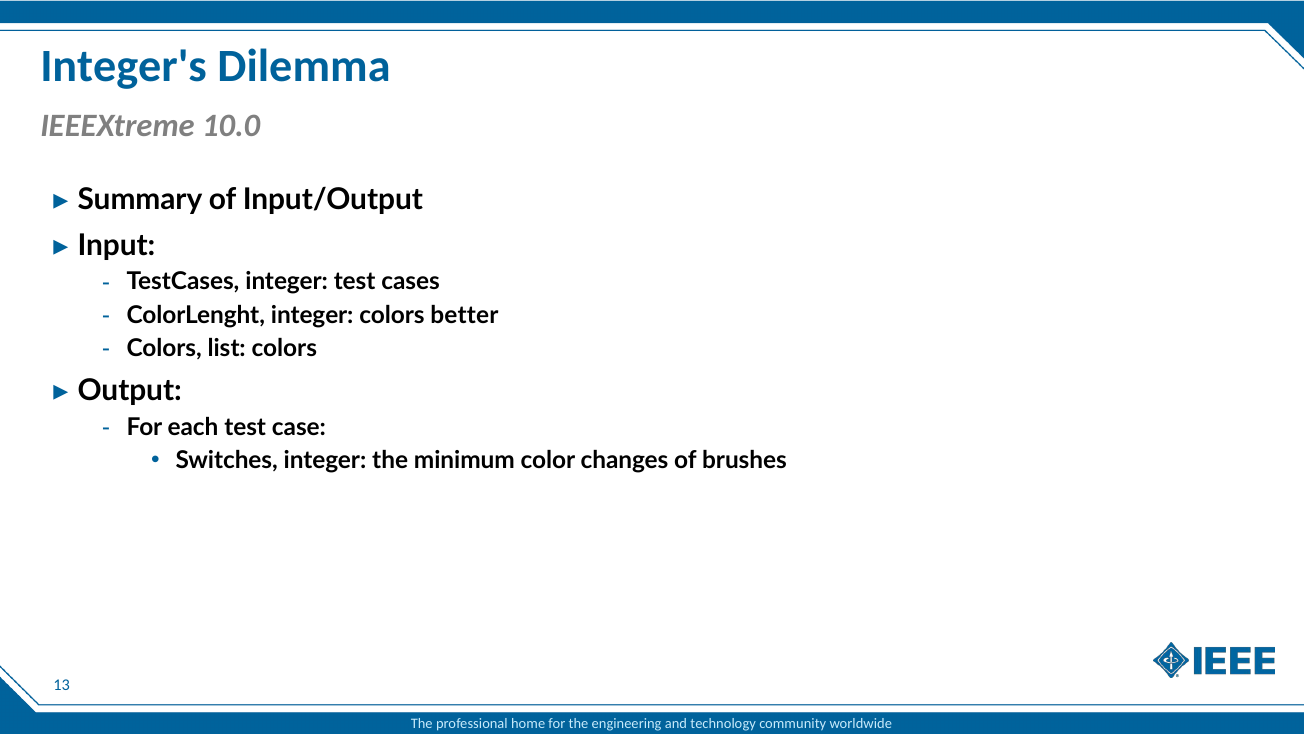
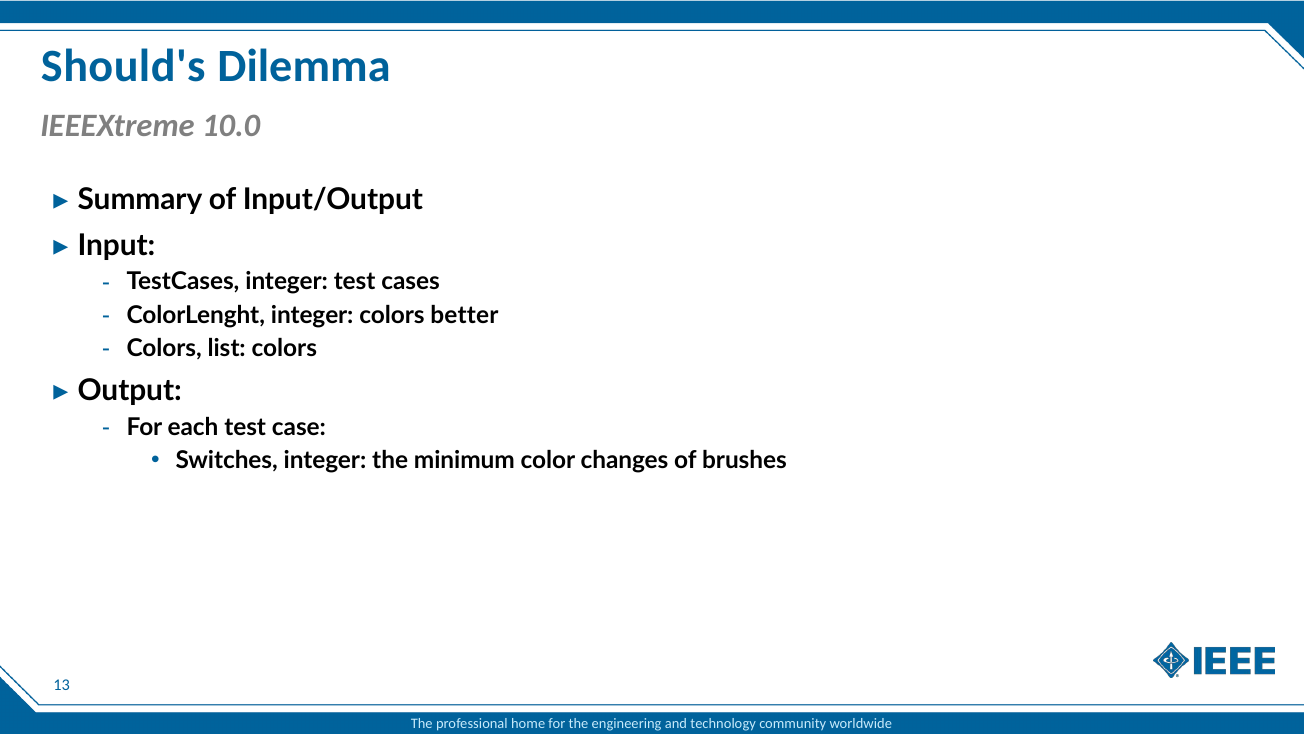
Integer's: Integer's -> Should's (123, 66)
